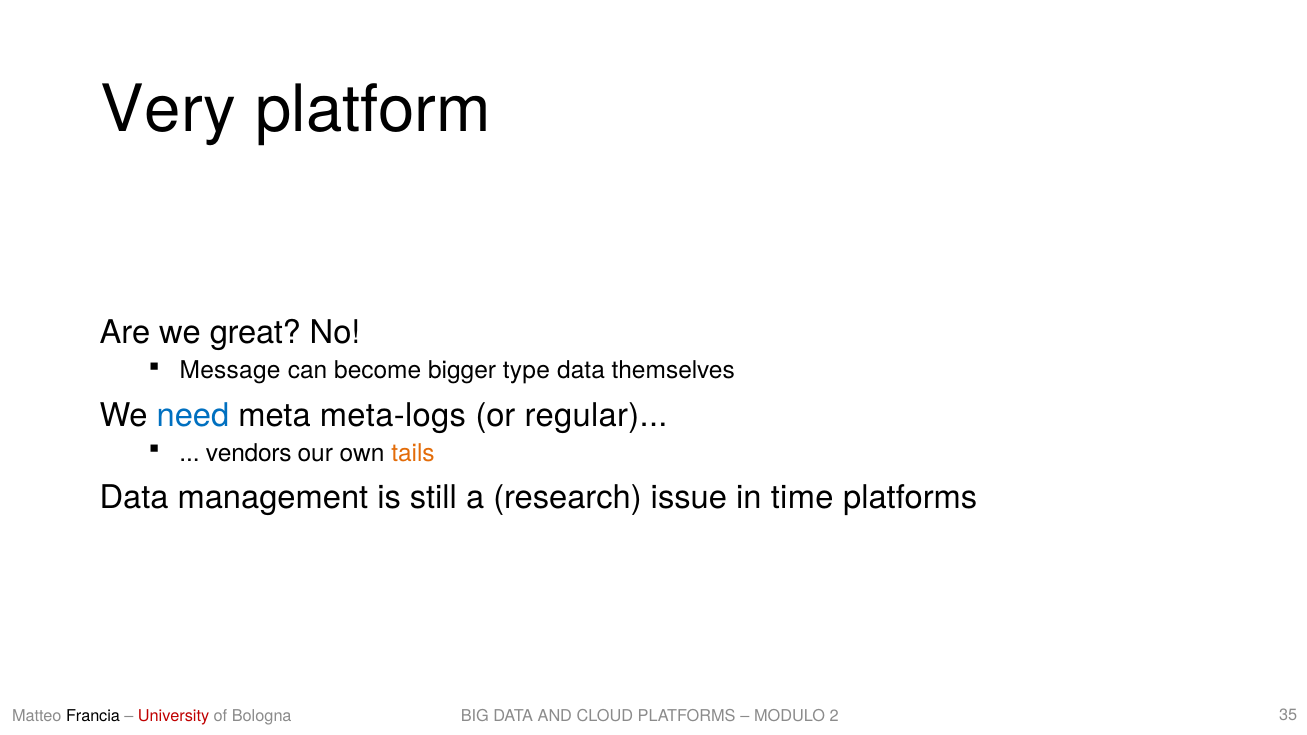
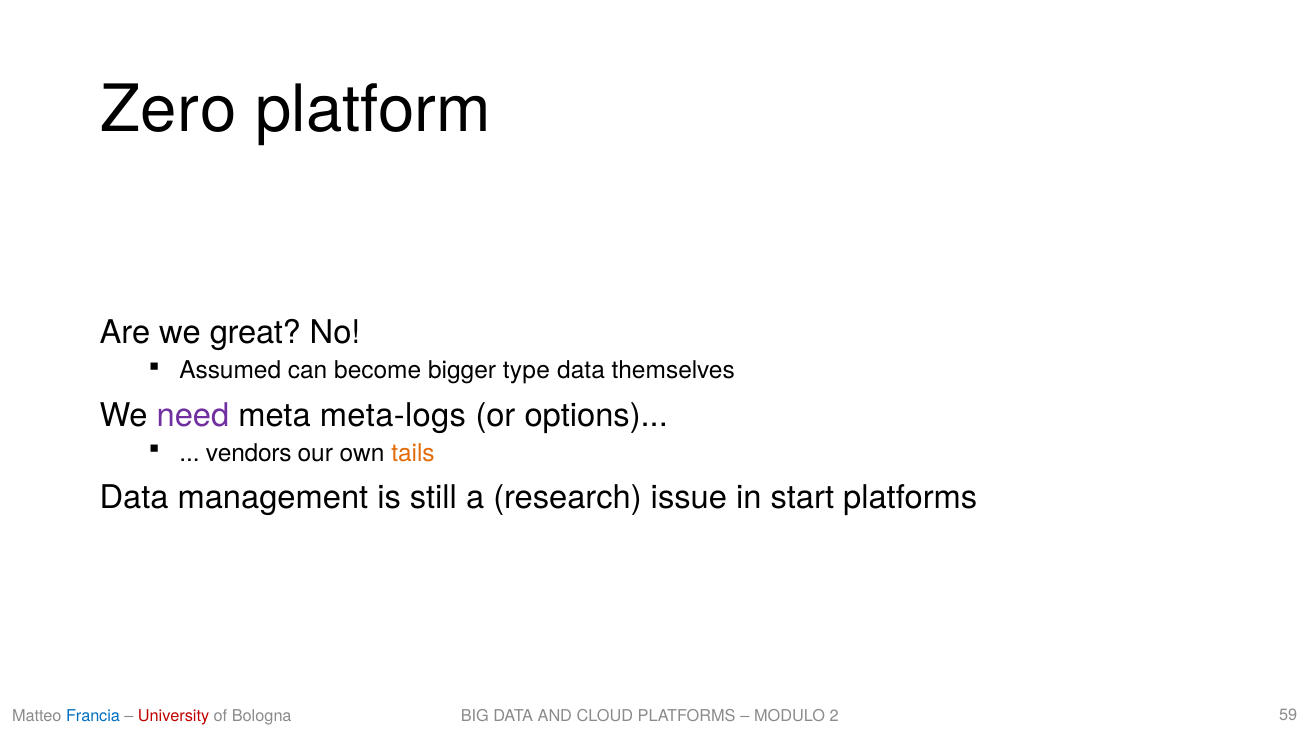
Very: Very -> Zero (168, 110)
Message: Message -> Assumed (230, 371)
need colour: blue -> purple (193, 415)
regular: regular -> options (596, 415)
time: time -> start (802, 498)
Francia colour: black -> blue (93, 717)
35: 35 -> 59 (1288, 715)
